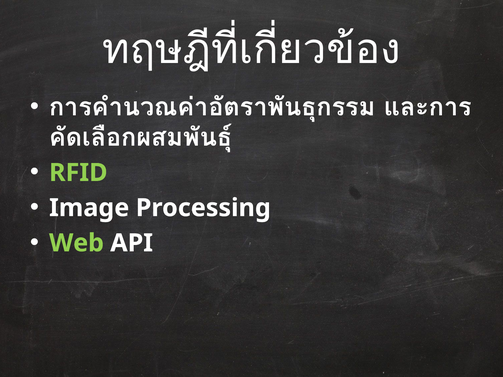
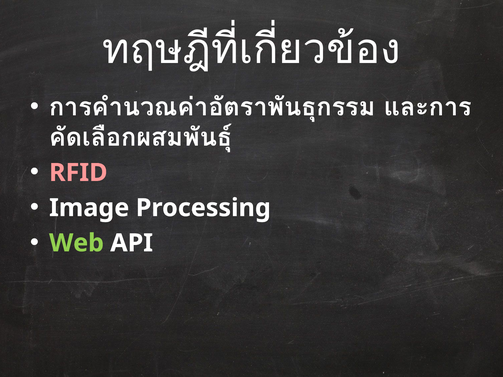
RFID colour: light green -> pink (78, 173)
